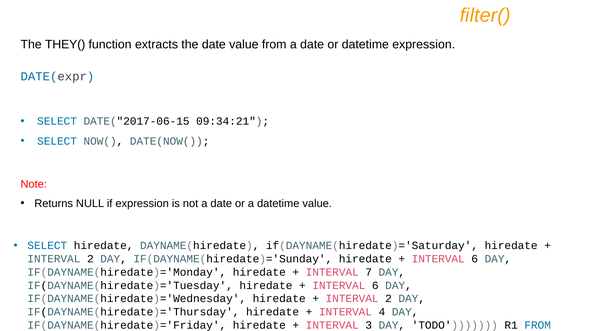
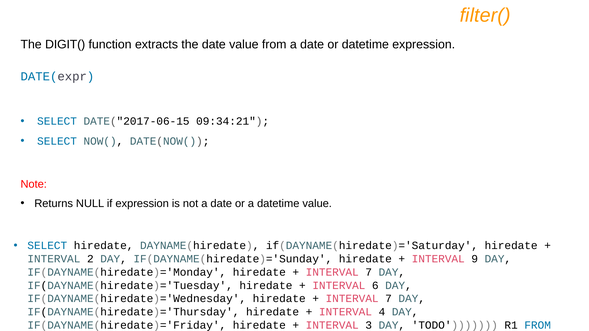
THEY(: THEY( -> DIGIT( (65, 44)
6: 6 -> 9 (475, 259)
2: 2 -> 7 (389, 299)
